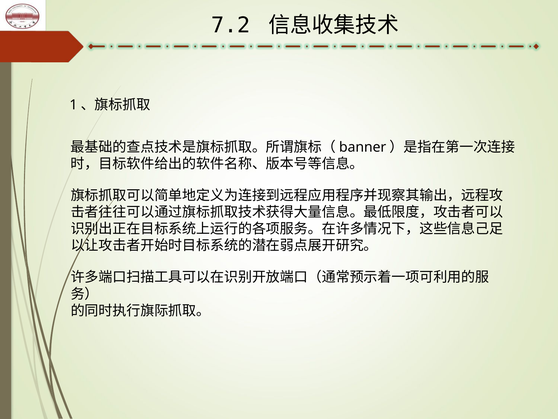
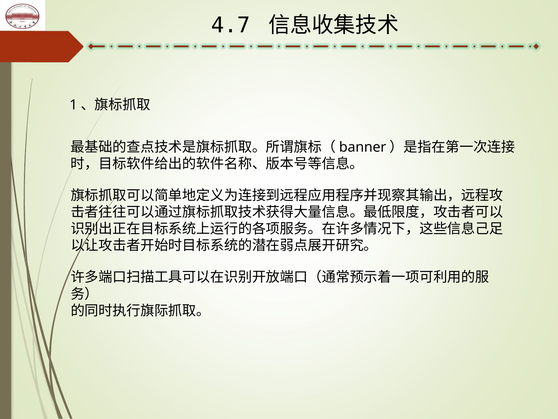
7.2: 7.2 -> 4.7 (231, 25)
